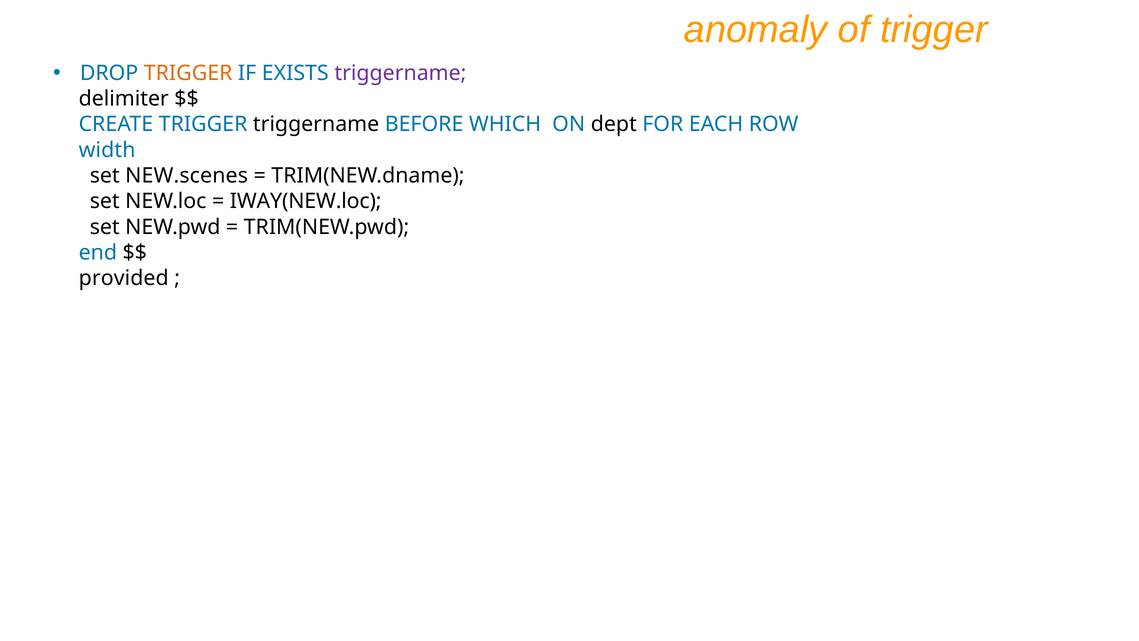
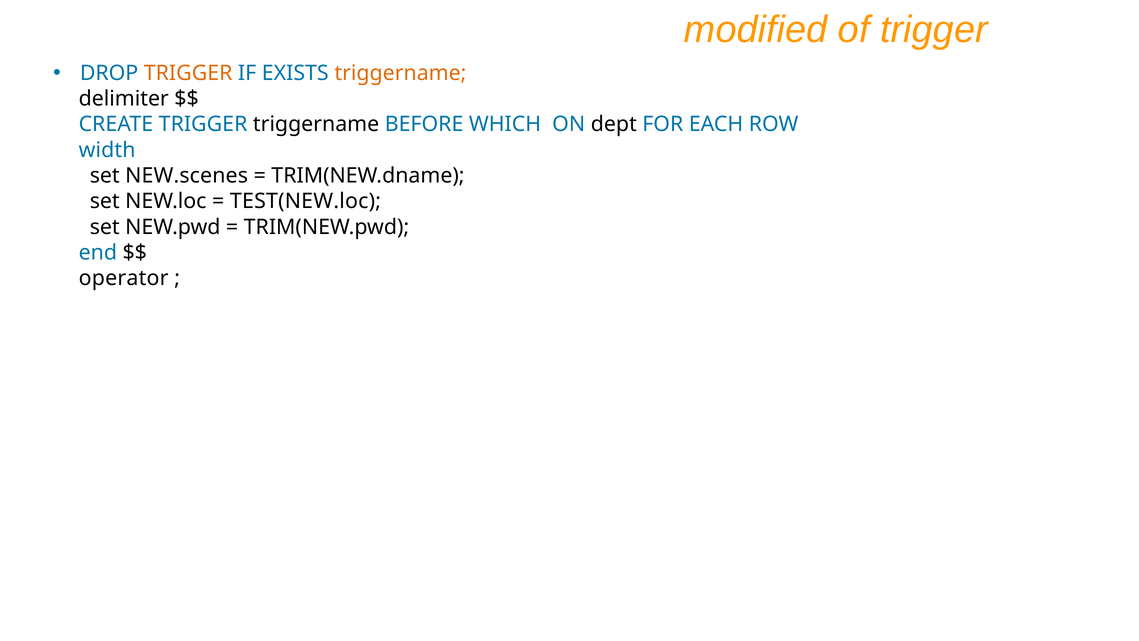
anomaly: anomaly -> modified (756, 30)
triggername colour: purple -> orange (400, 73)
IWAY(NEW.loc: IWAY(NEW.loc -> TEST(NEW.loc (305, 201)
provided: provided -> operator (124, 278)
